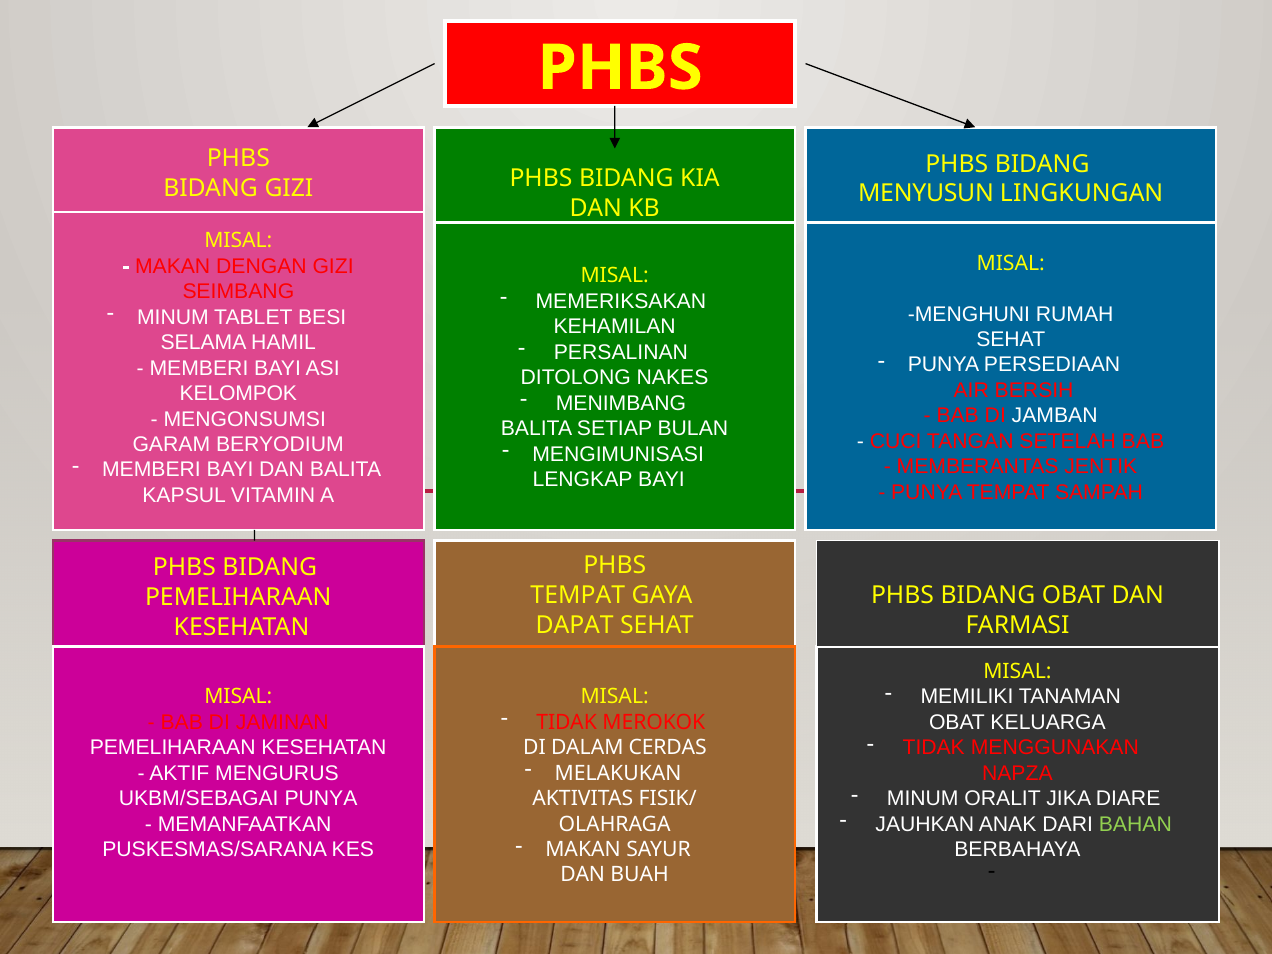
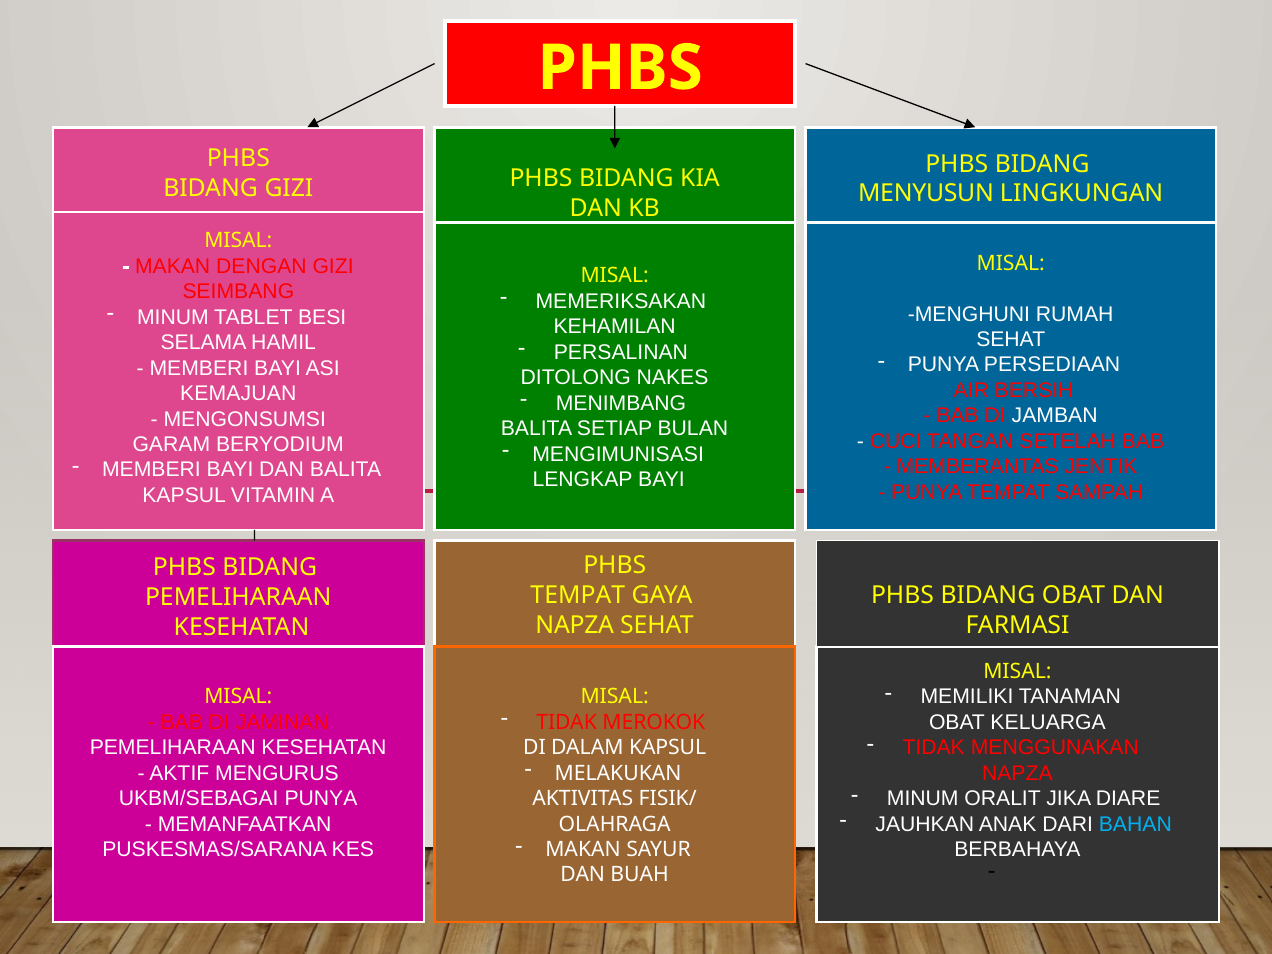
KELOMPOK: KELOMPOK -> KEMAJUAN (238, 394)
DAPAT: DAPAT -> NAPZA (575, 625)
DALAM CERDAS: CERDAS -> KAPSUL (668, 748)
BAHAN colour: light green -> light blue (1135, 824)
